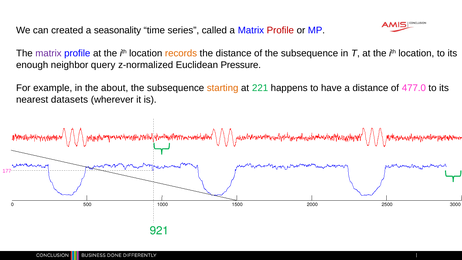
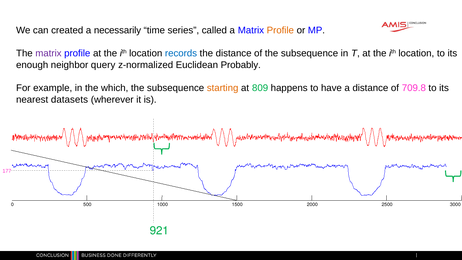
seasonality: seasonality -> necessarily (118, 30)
Profile colour: red -> orange (280, 30)
records colour: orange -> blue (181, 53)
Pressure: Pressure -> Probably (241, 65)
about: about -> which (115, 88)
221: 221 -> 809 (260, 88)
477.0: 477.0 -> 709.8 (414, 88)
